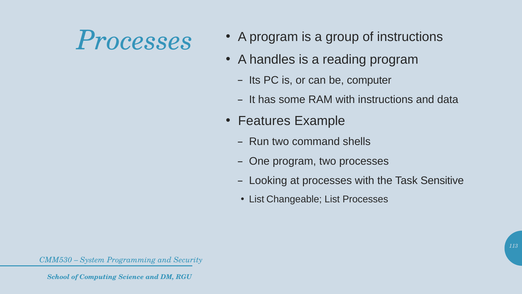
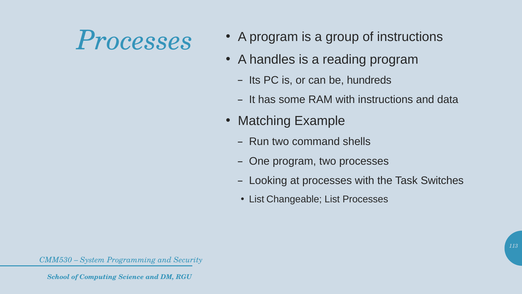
computer: computer -> hundreds (369, 80)
Features: Features -> Matching (264, 121)
Sensitive: Sensitive -> Switches (442, 181)
